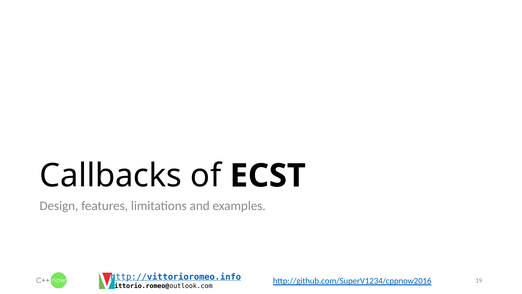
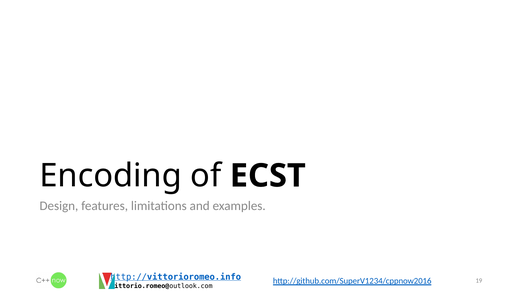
Callbacks: Callbacks -> Encoding (111, 176)
